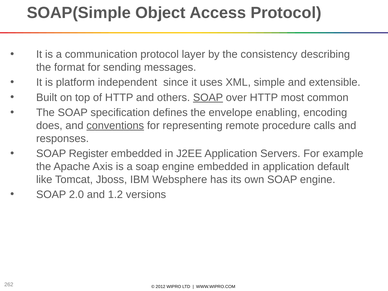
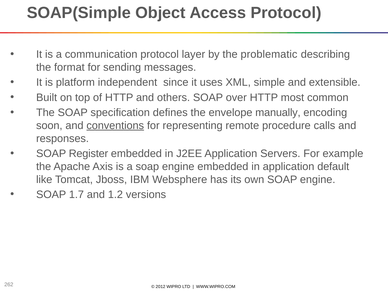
consistency: consistency -> problematic (269, 54)
SOAP underline: present -> none (208, 98)
enabling: enabling -> manually (278, 113)
does: does -> soon (49, 126)
2.0: 2.0 -> 1.7 (76, 195)
